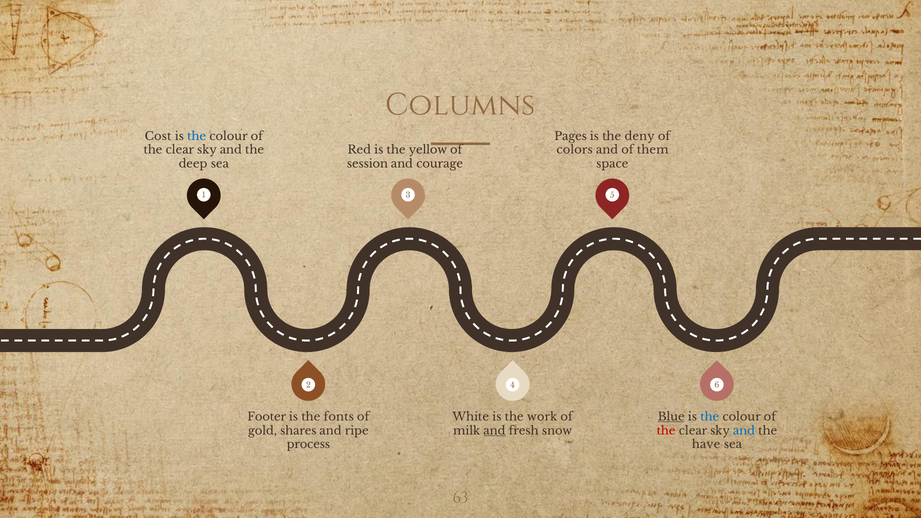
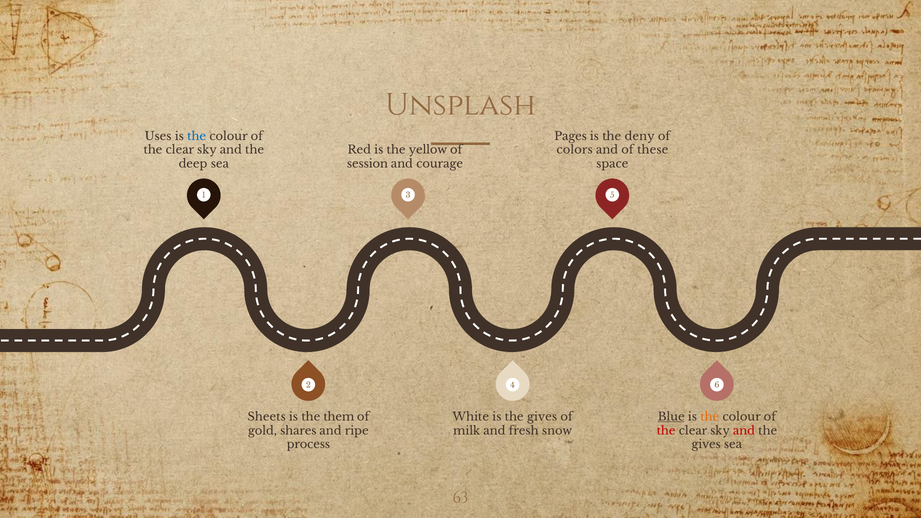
Columns: Columns -> Unsplash (461, 105)
Cost: Cost -> Uses (158, 136)
them: them -> these (653, 150)
Footer: Footer -> Sheets (267, 417)
fonts: fonts -> them (339, 417)
is the work: work -> gives (542, 417)
the colour: blue -> orange (710, 417)
and underline: present -> none (494, 431)
and colour: blue -> red (744, 431)
have: have -> gives (706, 445)
